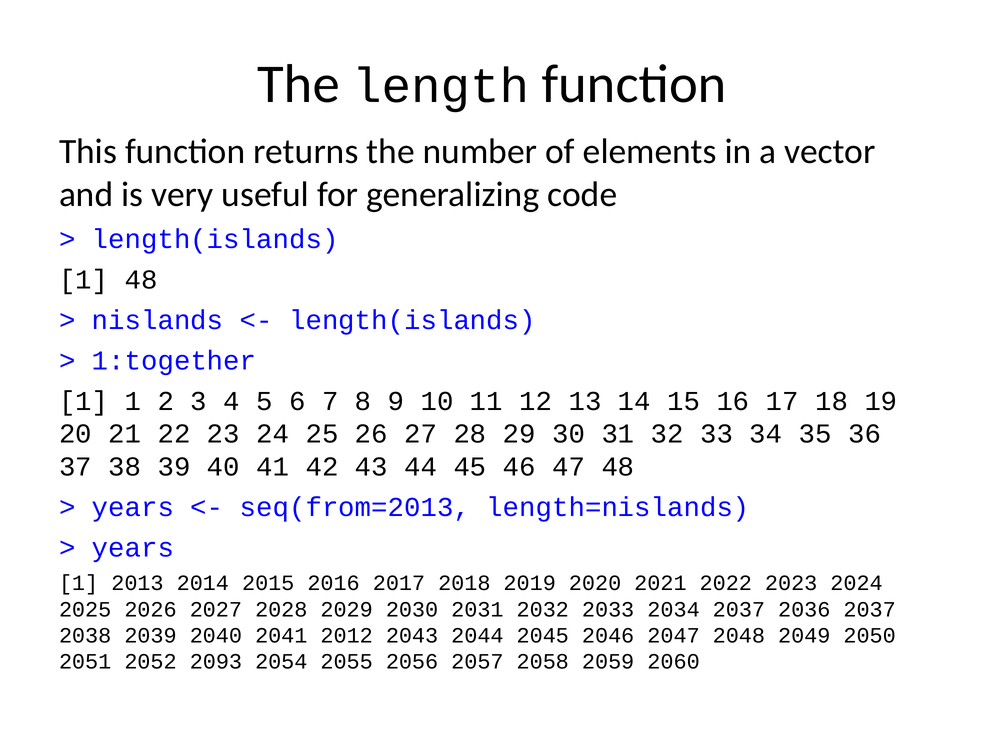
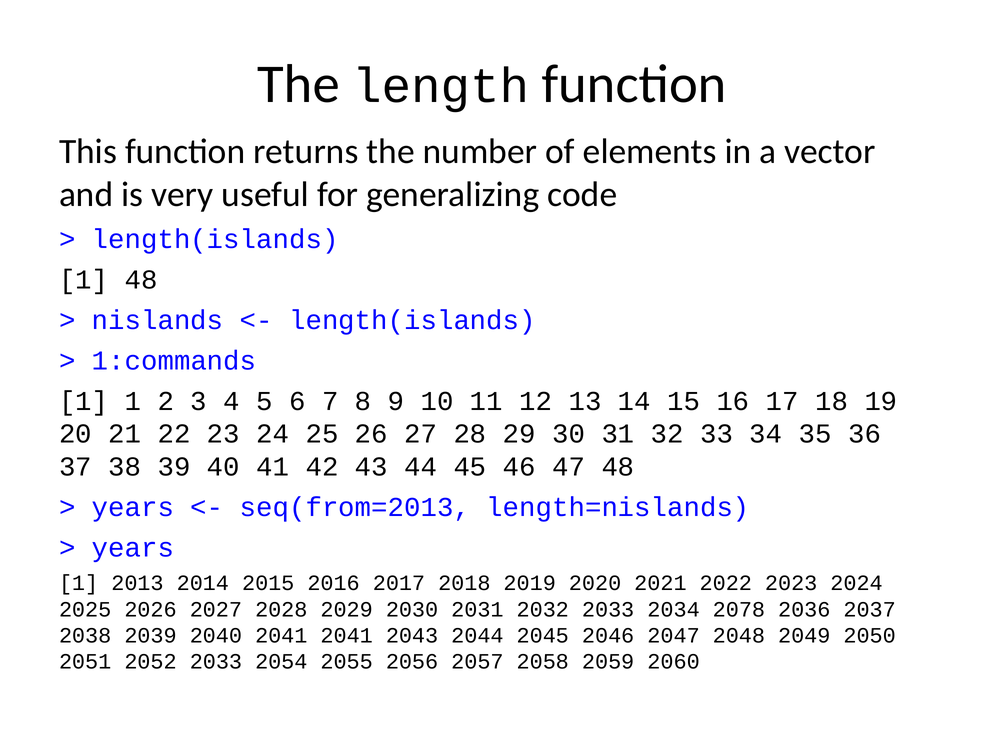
1:together: 1:together -> 1:commands (174, 361)
2034 2037: 2037 -> 2078 (739, 609)
2041 2012: 2012 -> 2041 (347, 636)
2052 2093: 2093 -> 2033 (216, 662)
